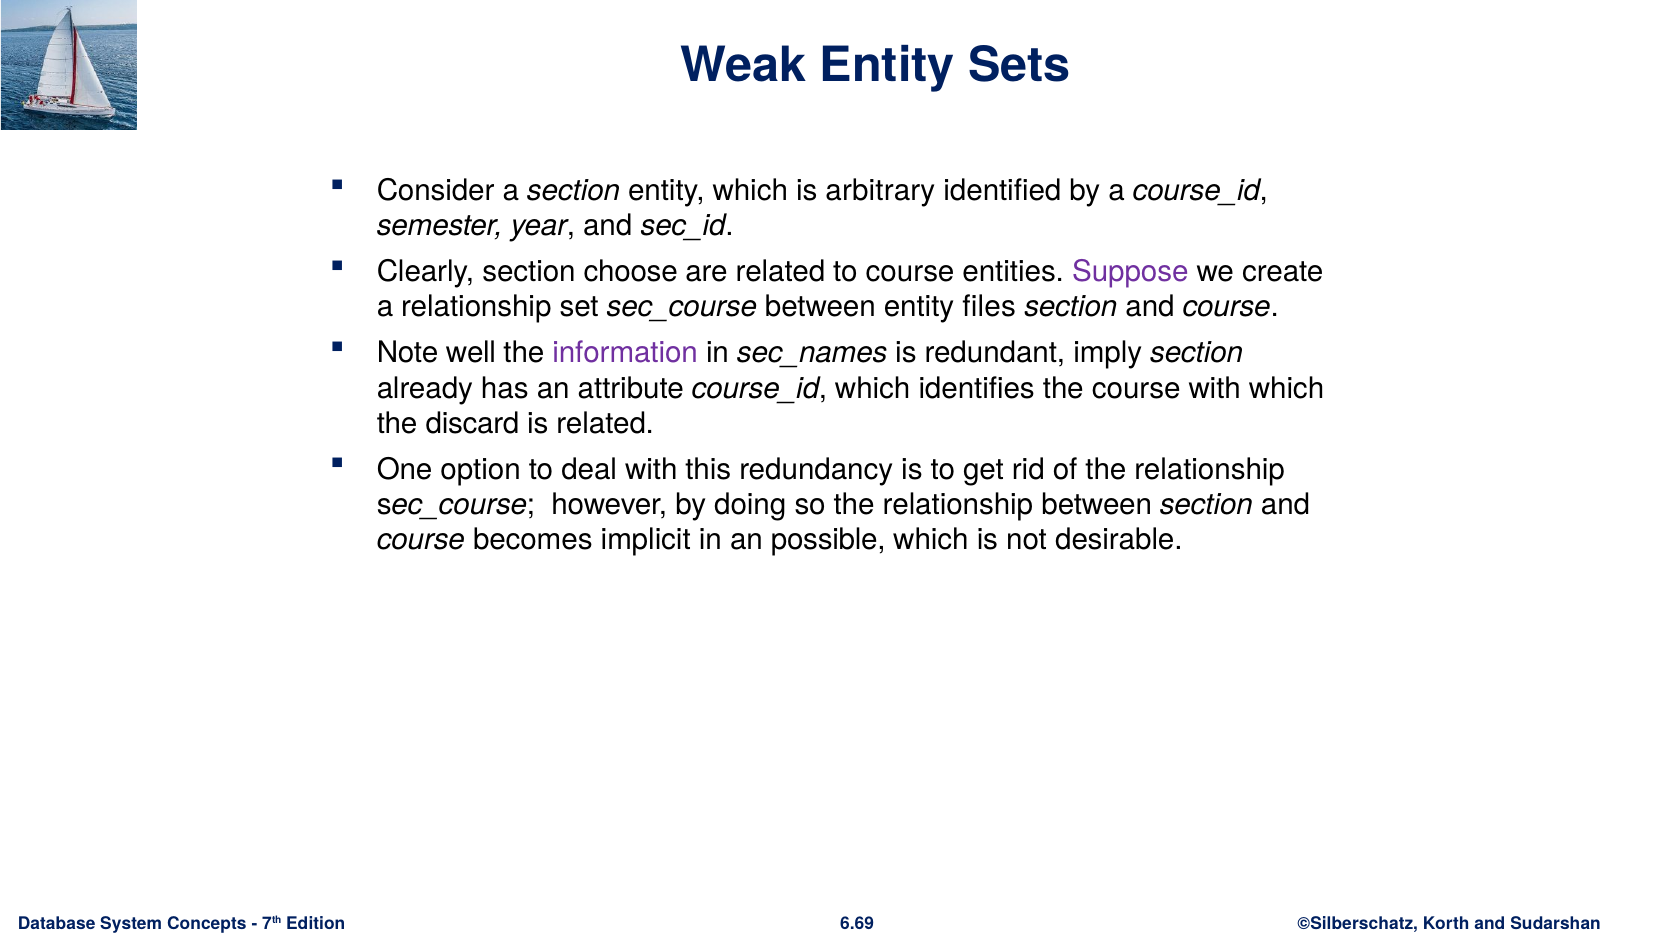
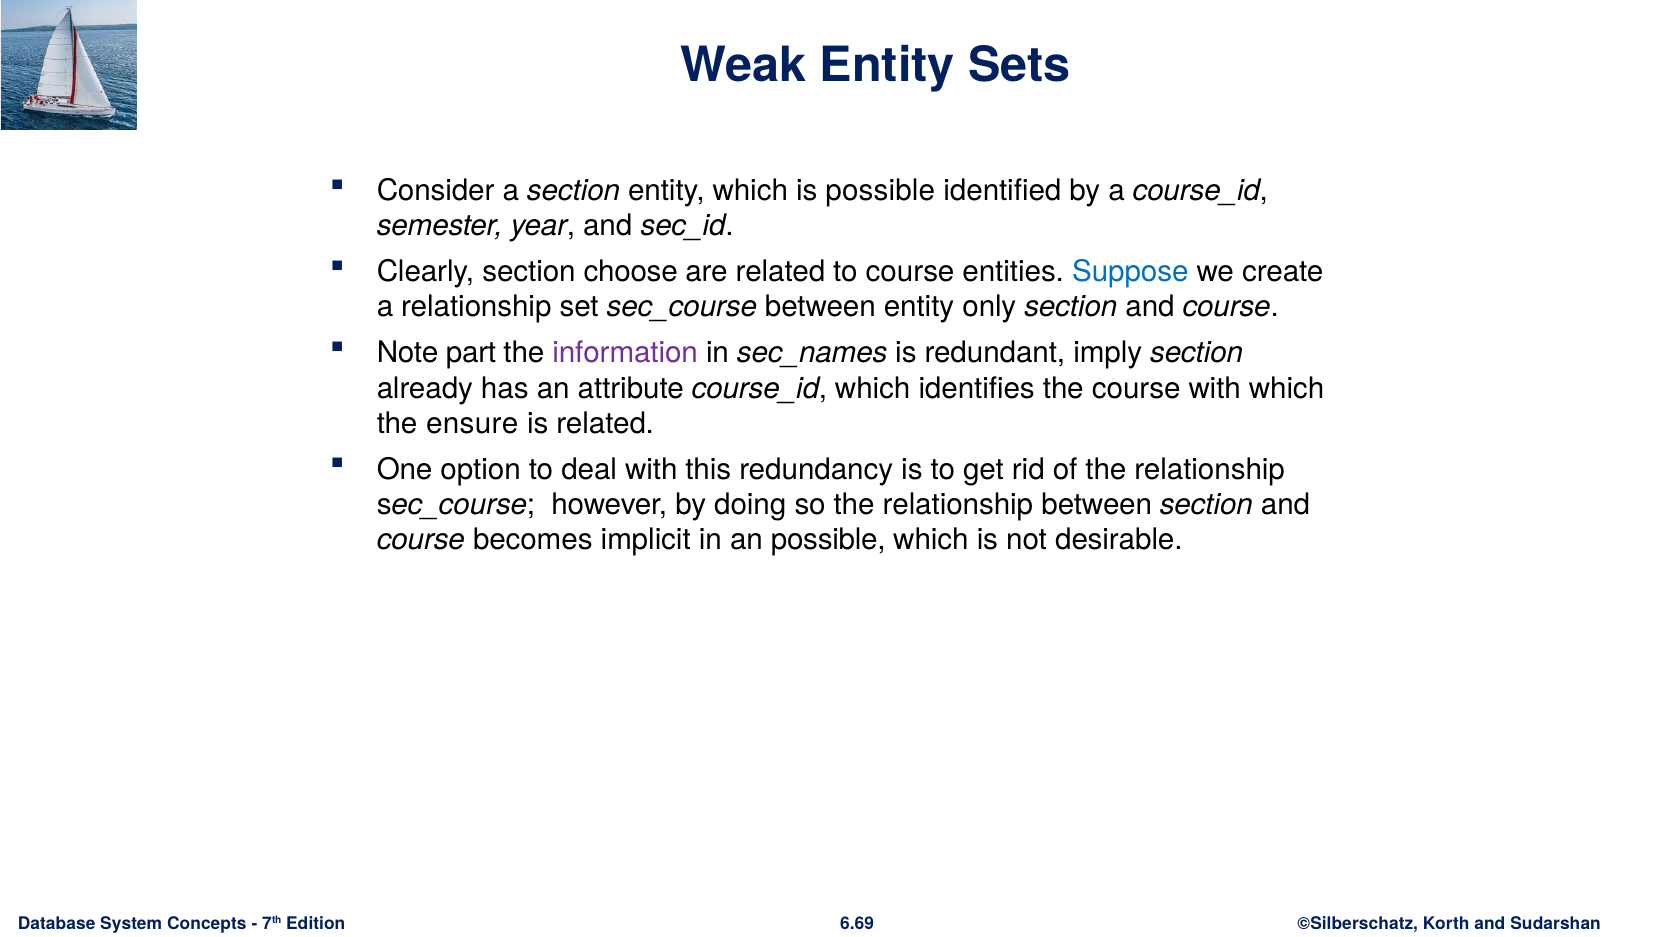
is arbitrary: arbitrary -> possible (880, 191)
Suppose colour: purple -> blue (1130, 272)
files: files -> only (989, 307)
well: well -> part (471, 353)
discard: discard -> ensure (472, 424)
